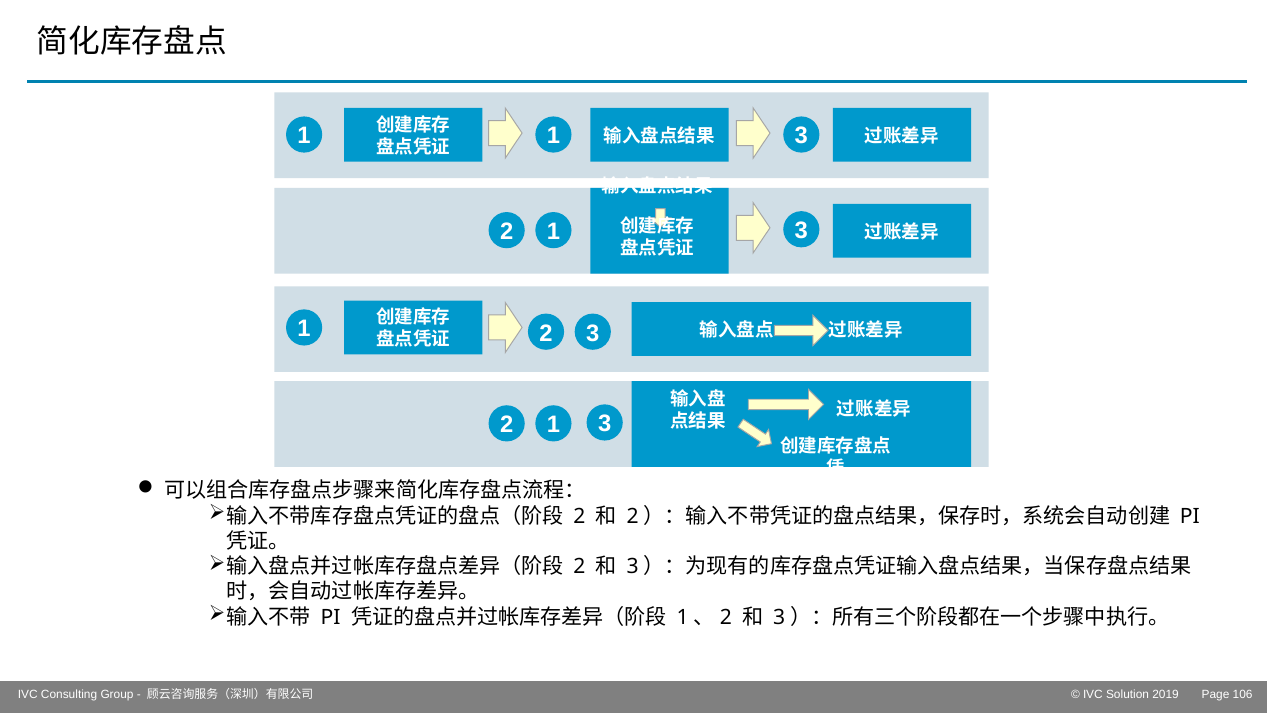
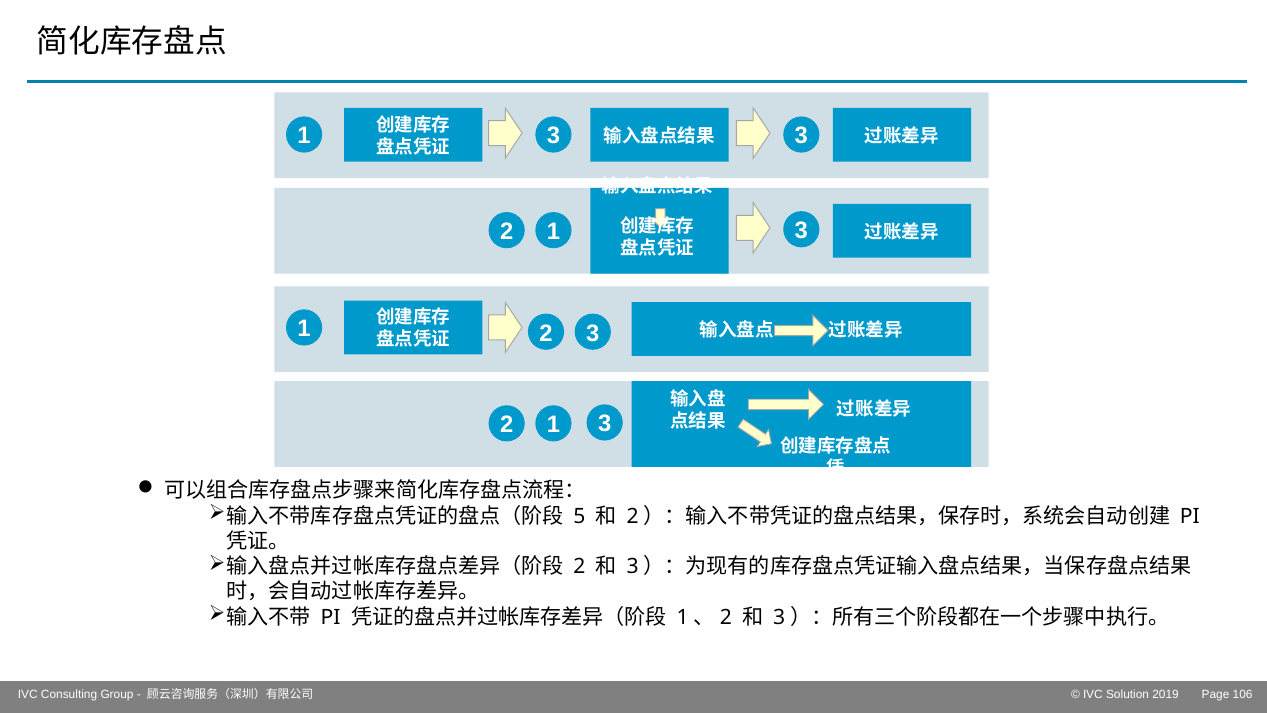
1: 1 -> 3 (553, 136)
2: 2 -> 5 (579, 516)
